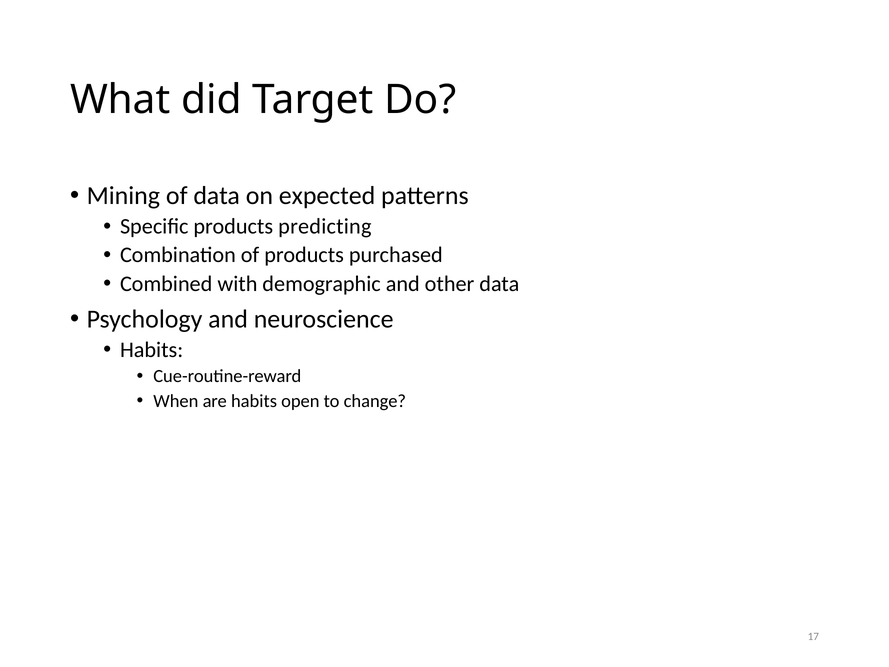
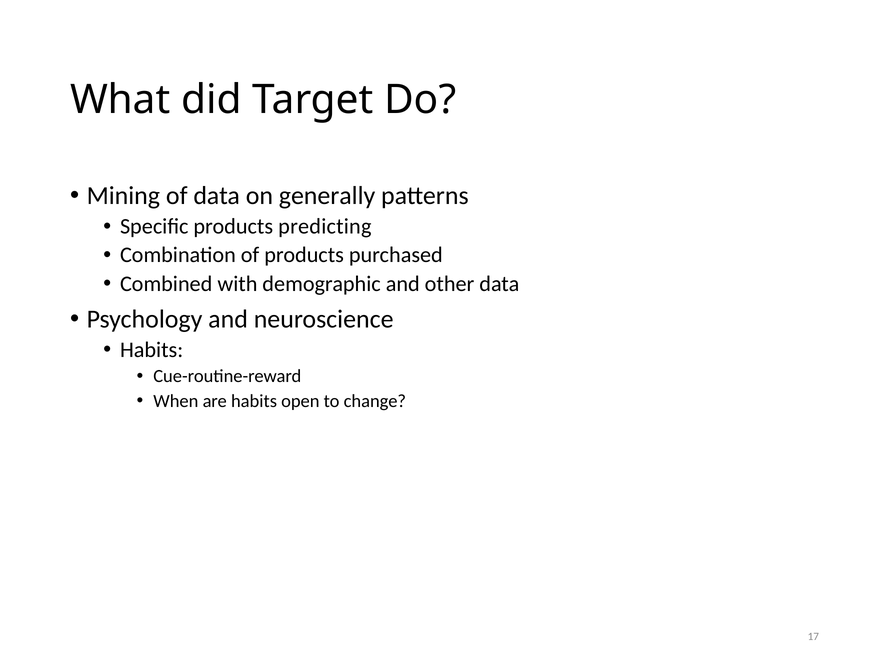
expected: expected -> generally (327, 196)
